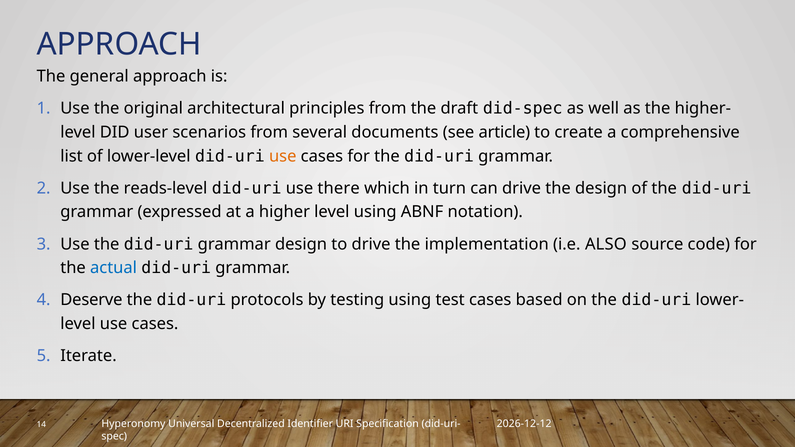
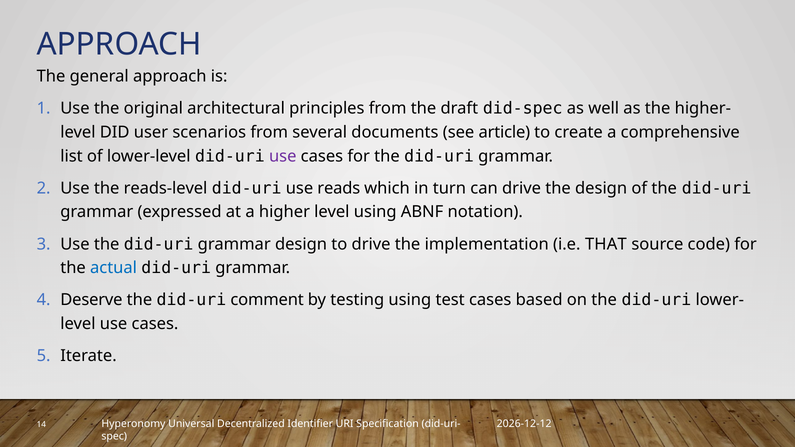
use colour: orange -> purple (283, 156)
there: there -> reads (339, 188)
ALSO: ALSO -> THAT (606, 244)
protocols: protocols -> comment (267, 300)
